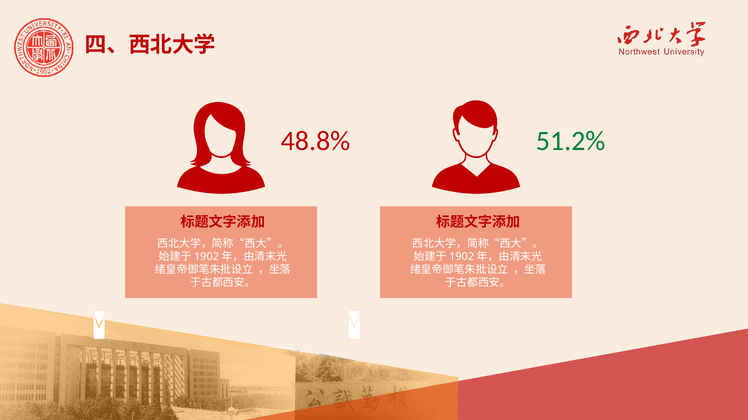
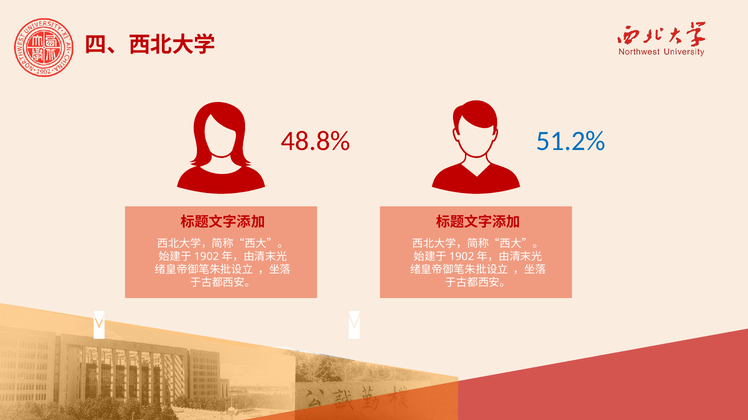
51.2% colour: green -> blue (571, 141)
